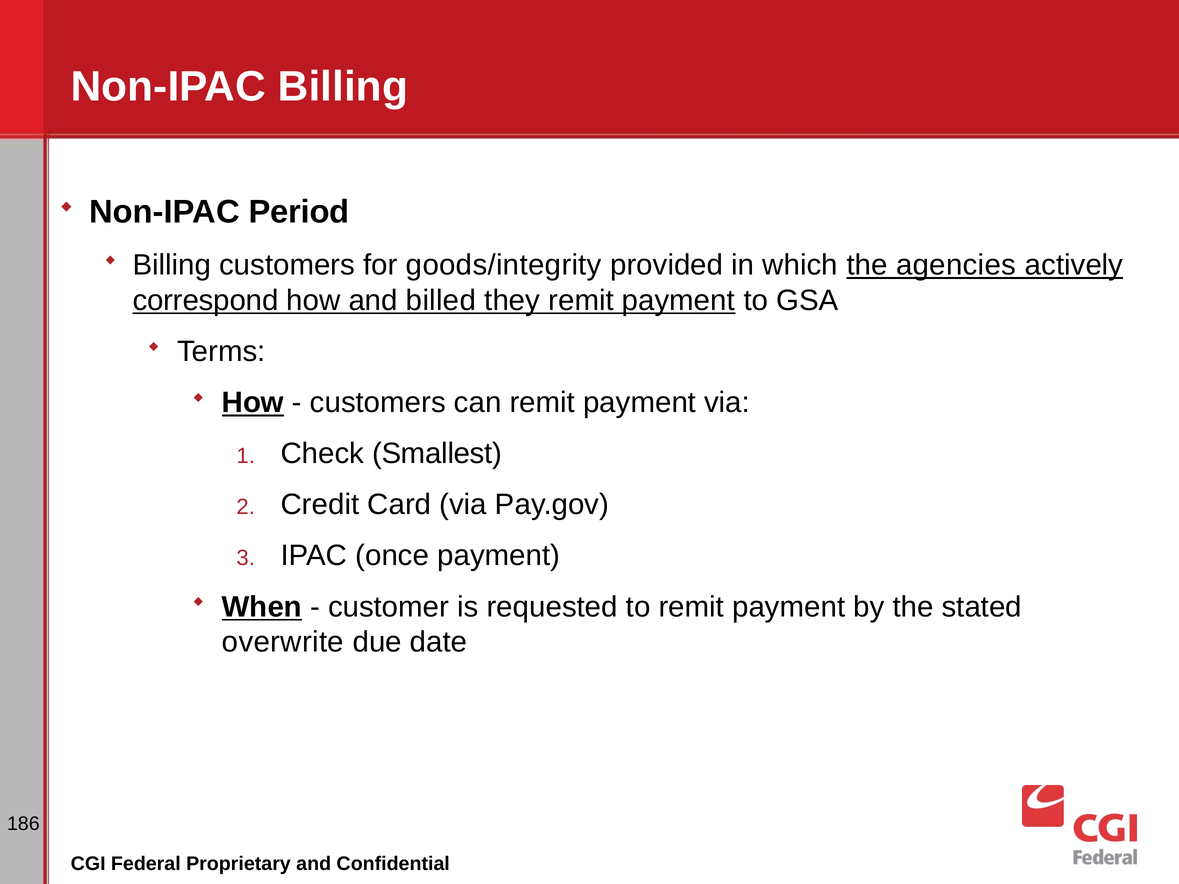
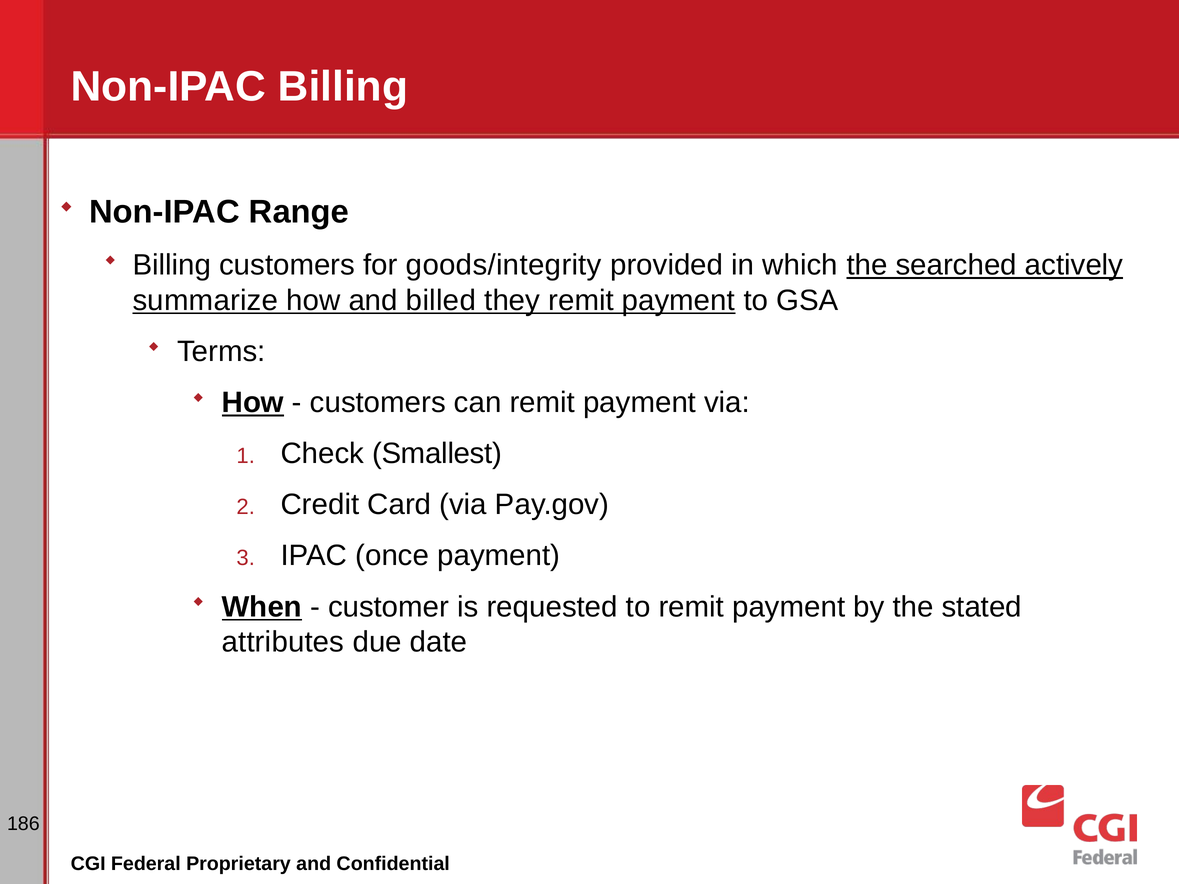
Period: Period -> Range (299, 212)
agencies: agencies -> searched (956, 265)
correspond: correspond -> summarize (205, 300)
overwrite: overwrite -> attributes (283, 642)
